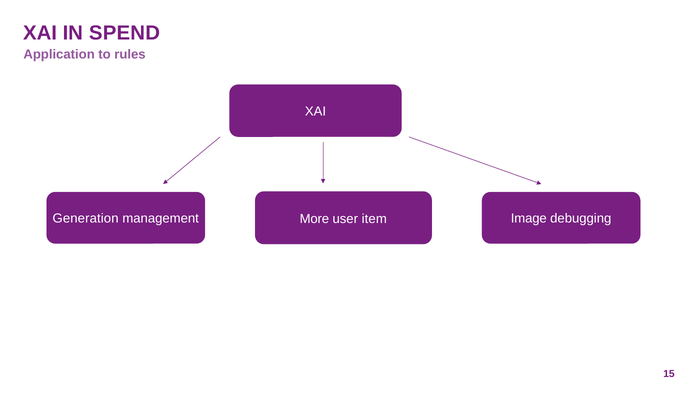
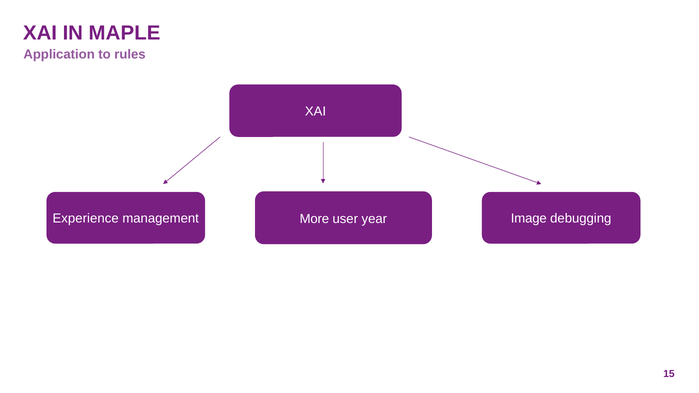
SPEND: SPEND -> MAPLE (125, 33)
Generation: Generation -> Experience (86, 219)
item: item -> year (374, 219)
